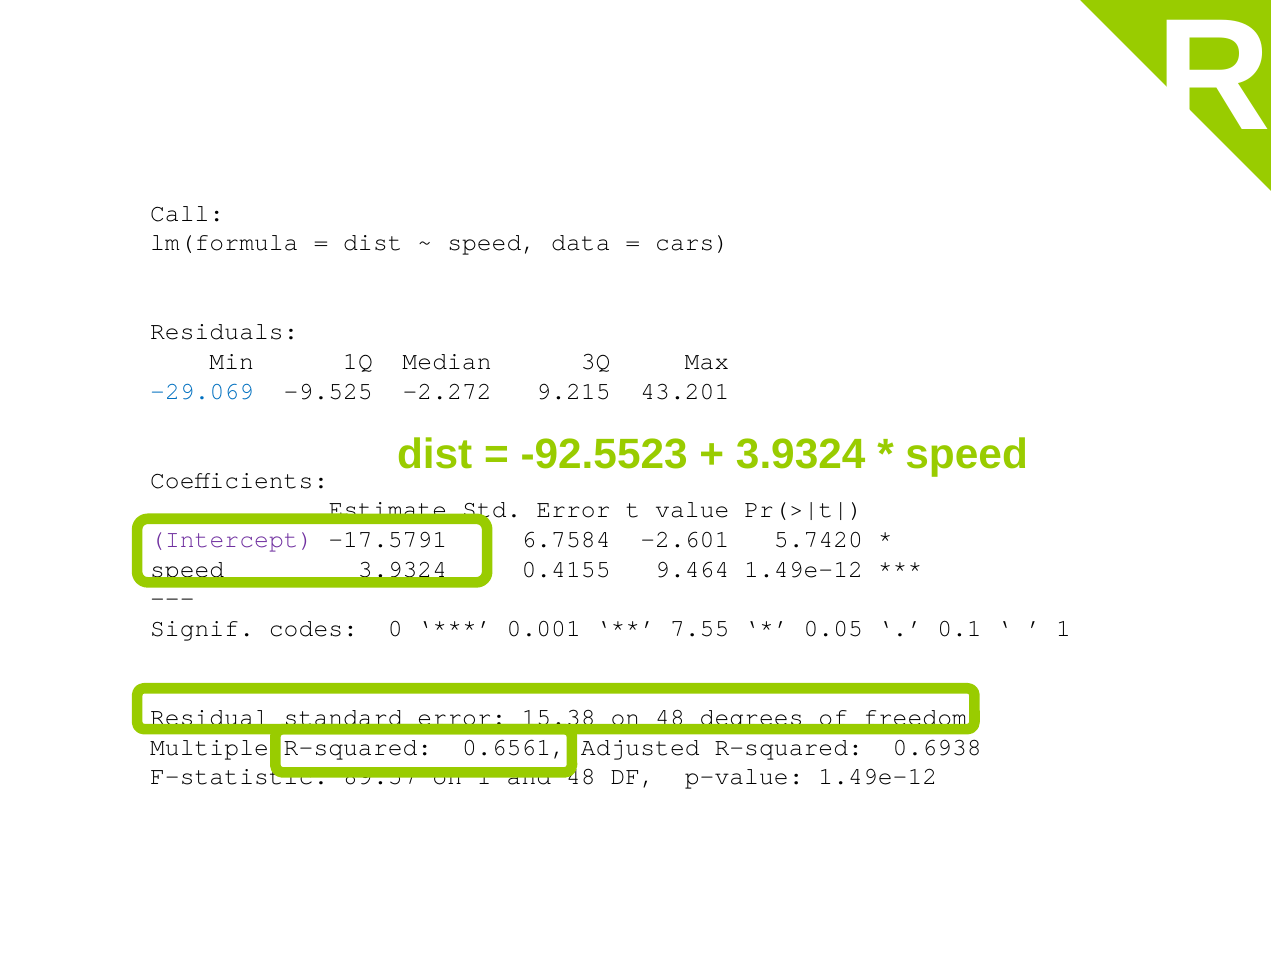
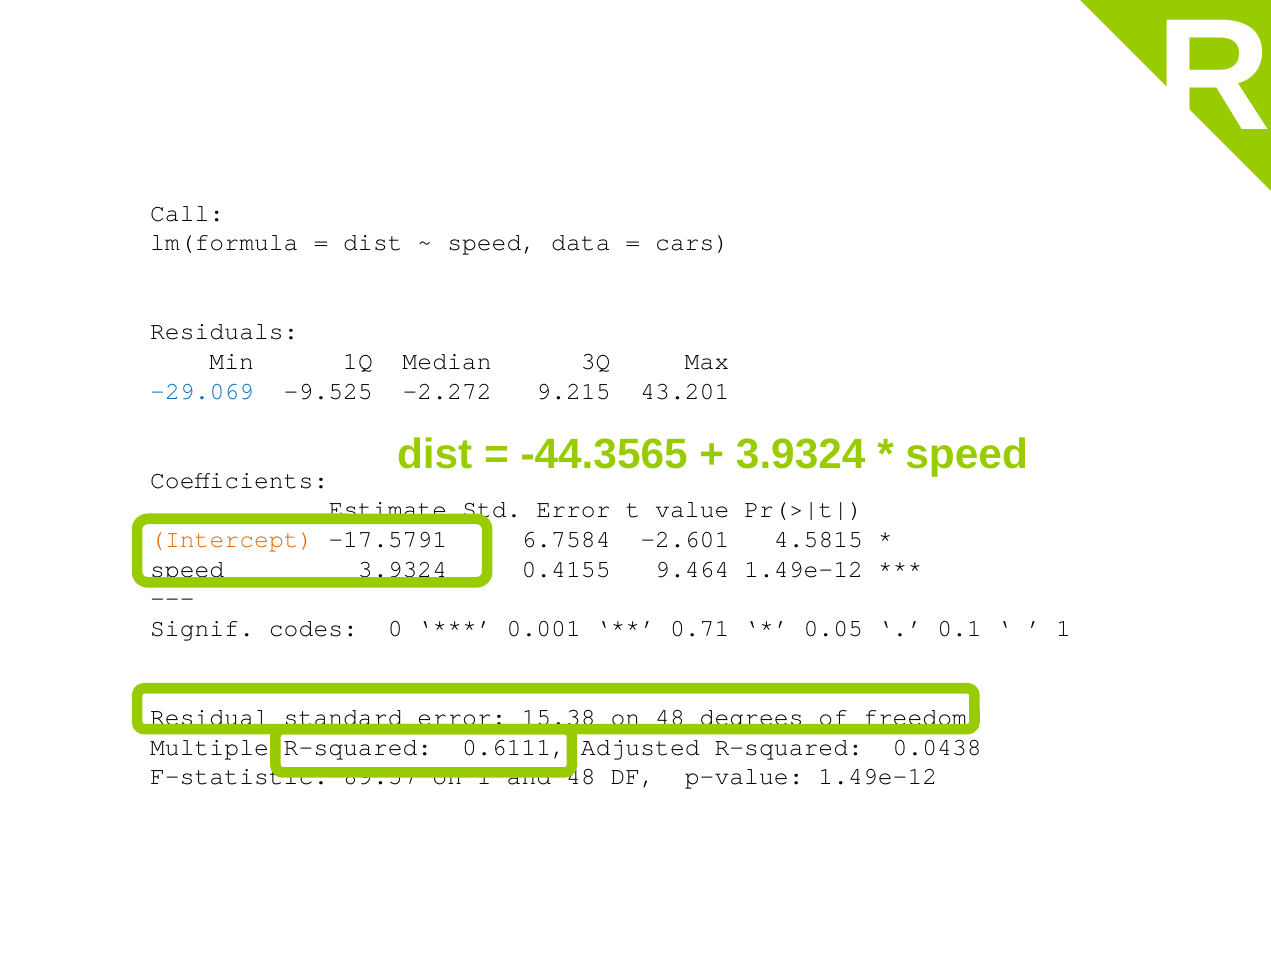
-92.5523: -92.5523 -> -44.3565 (604, 454)
Intercept colour: purple -> orange (232, 539)
5.7420: 5.7420 -> 4.5815 (819, 539)
7.55: 7.55 -> 0.71 (700, 628)
0.6561: 0.6561 -> 0.6111 (514, 747)
0.6938: 0.6938 -> 0.0438 (937, 747)
